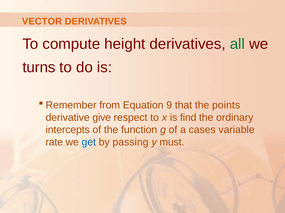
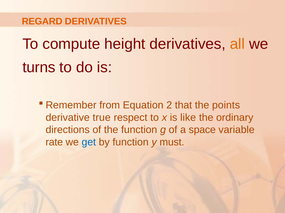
VECTOR: VECTOR -> REGARD (42, 21)
all colour: green -> orange (237, 44)
9: 9 -> 2 (169, 106)
give: give -> true (102, 118)
find: find -> like (188, 118)
intercepts: intercepts -> directions (68, 130)
cases: cases -> space (202, 130)
by passing: passing -> function (131, 143)
